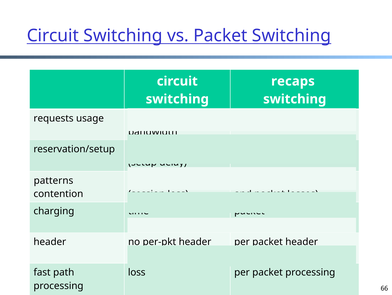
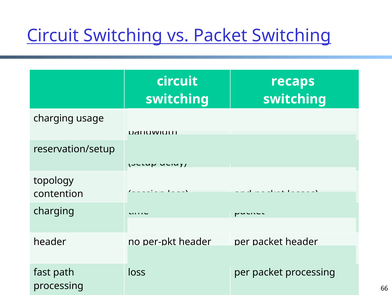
requests: requests -> charging (54, 118)
patterns: patterns -> topology (54, 180)
